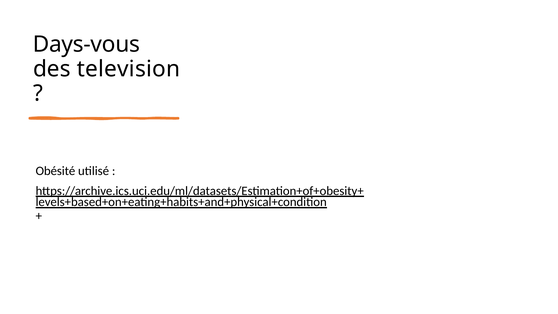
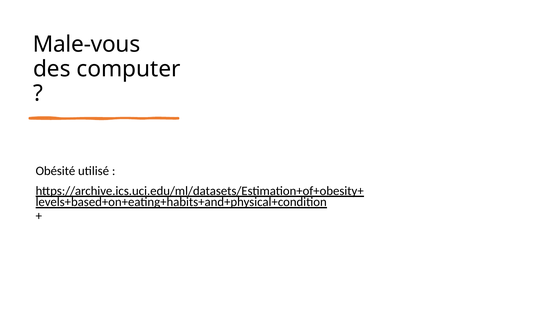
Days-vous: Days-vous -> Male-vous (86, 44)
television: television -> computer (129, 69)
